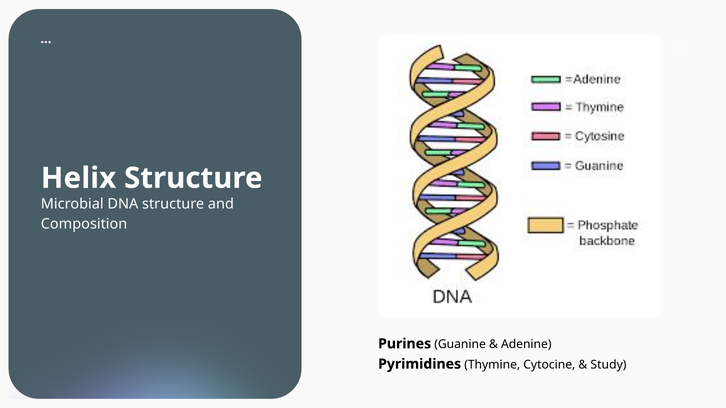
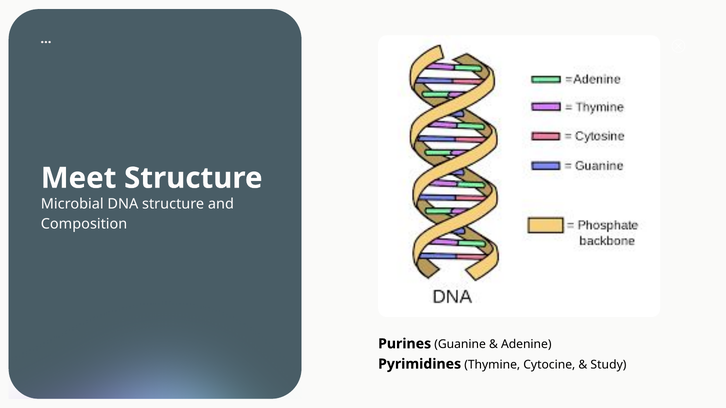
Helix: Helix -> Meet (79, 178)
